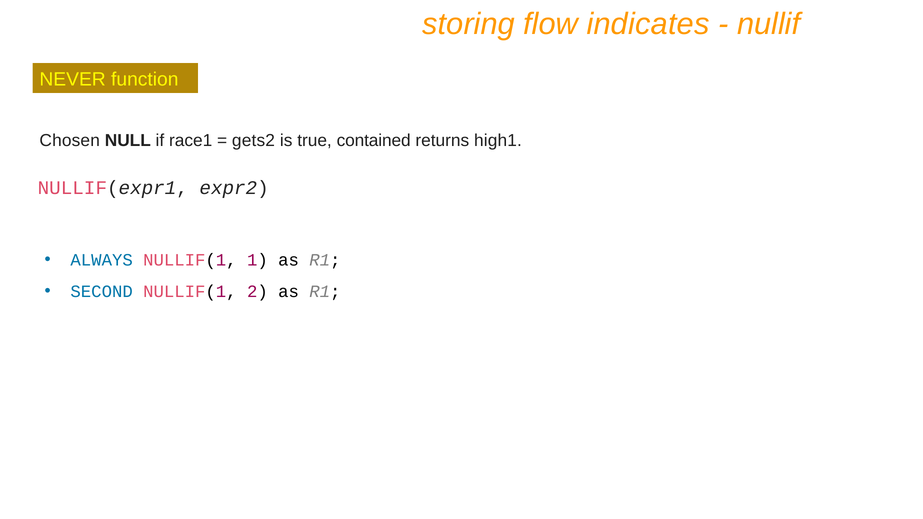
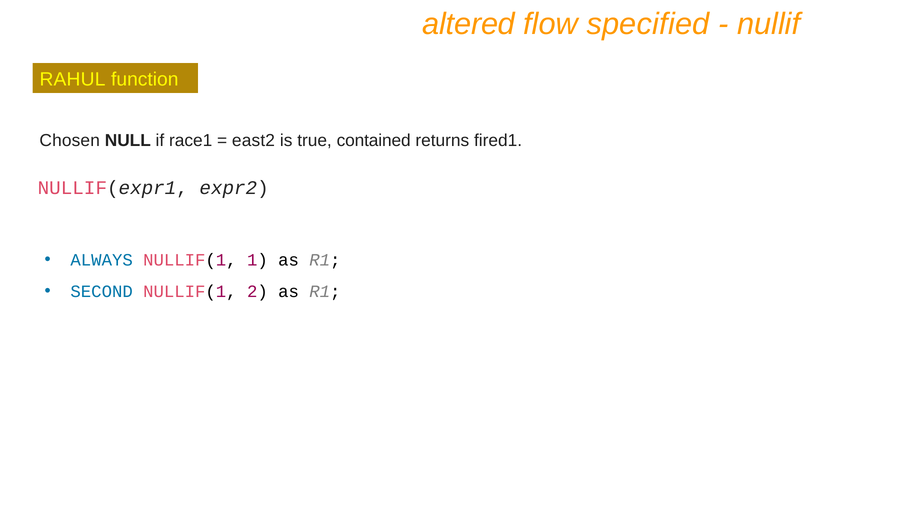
storing: storing -> altered (469, 24)
indicates: indicates -> specified (648, 24)
NEVER: NEVER -> RAHUL (73, 79)
gets2: gets2 -> east2 (253, 141)
high1: high1 -> fired1 (498, 141)
